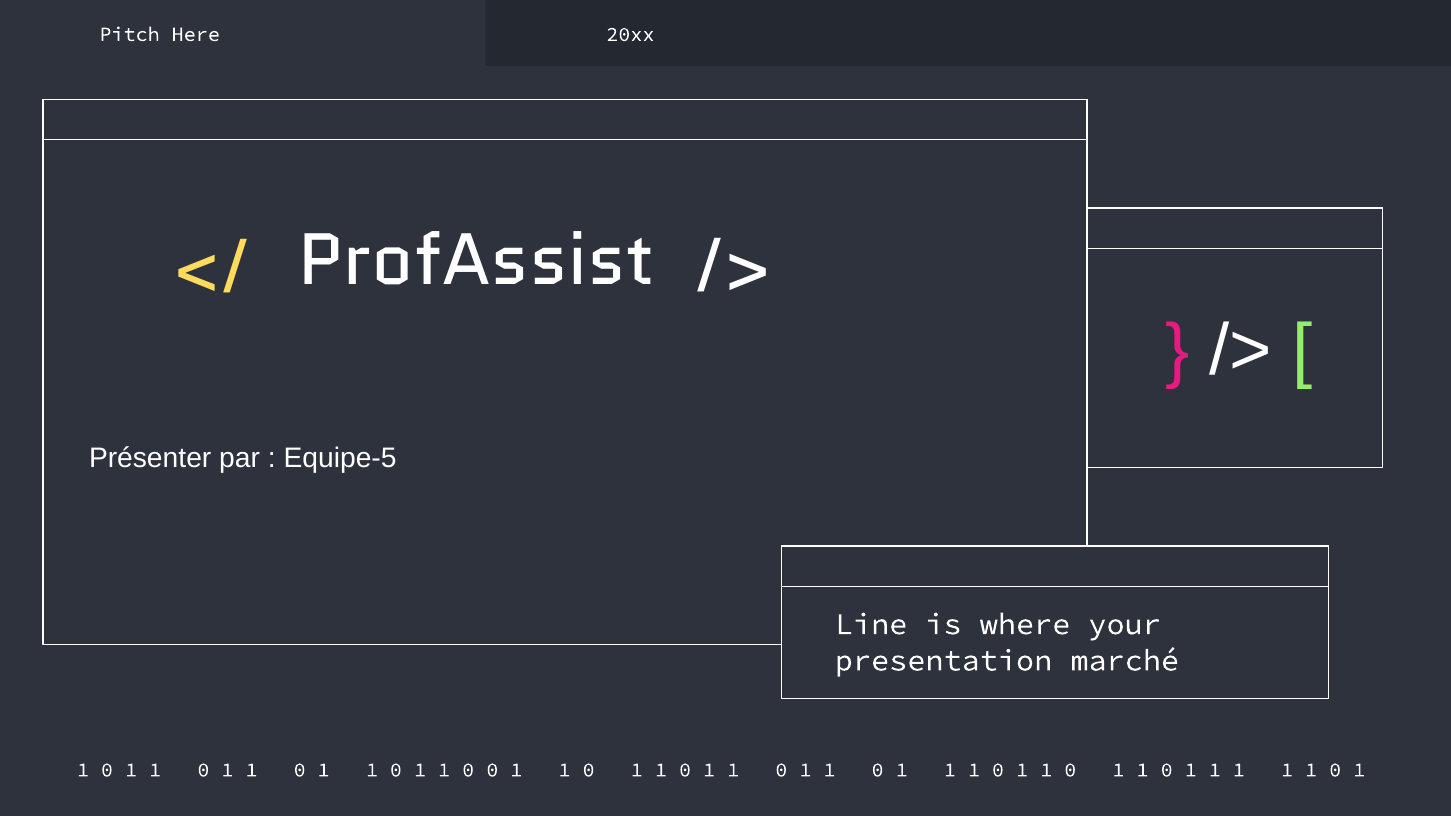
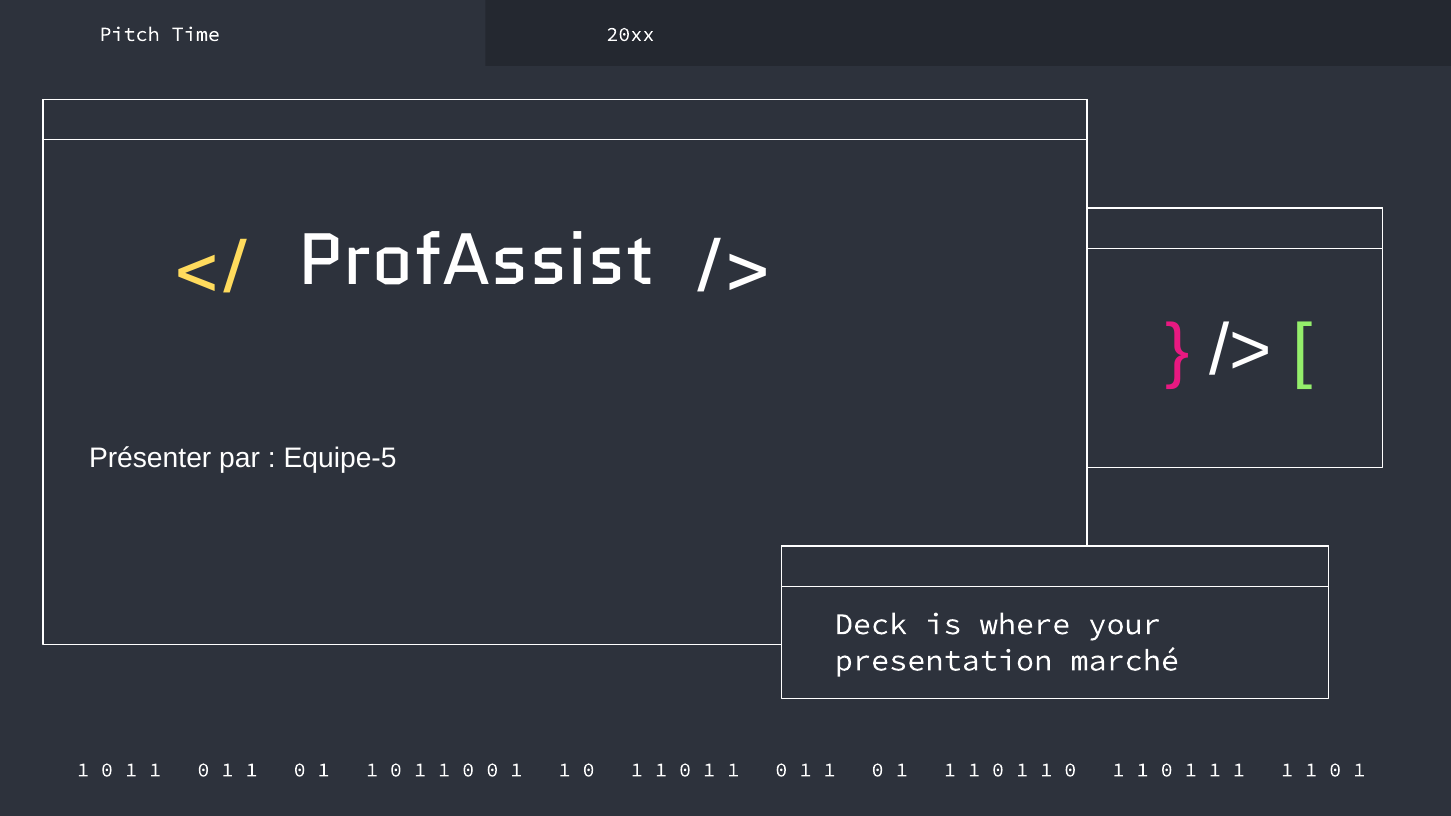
Here: Here -> Time (196, 34)
Line: Line -> Deck (871, 624)
